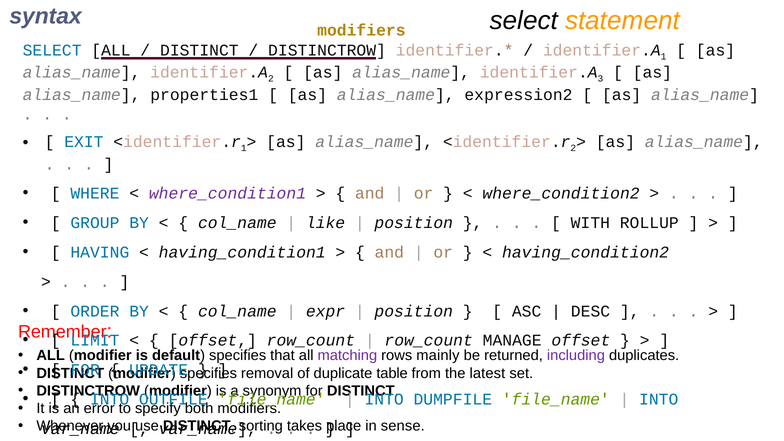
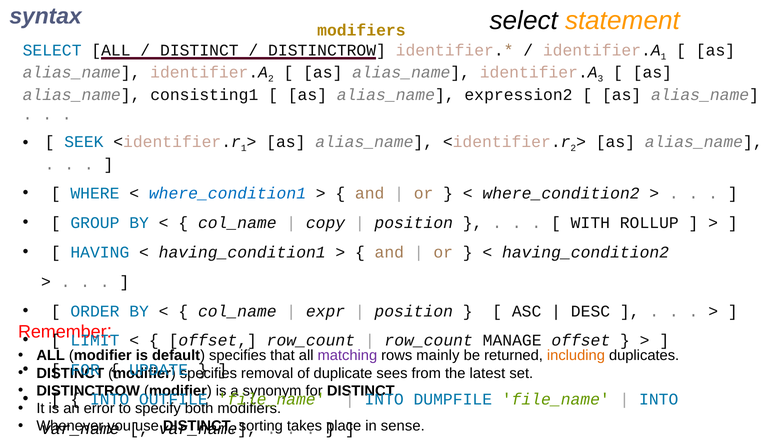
properties1: properties1 -> consisting1 (204, 95)
EXIT: EXIT -> SEEK (84, 142)
where_condition1 colour: purple -> blue (227, 194)
like: like -> copy (326, 223)
including colour: purple -> orange (576, 356)
table: table -> sees (392, 373)
